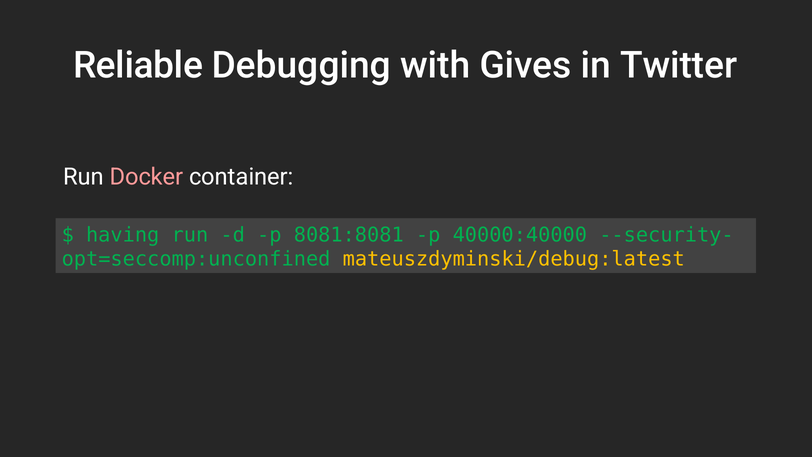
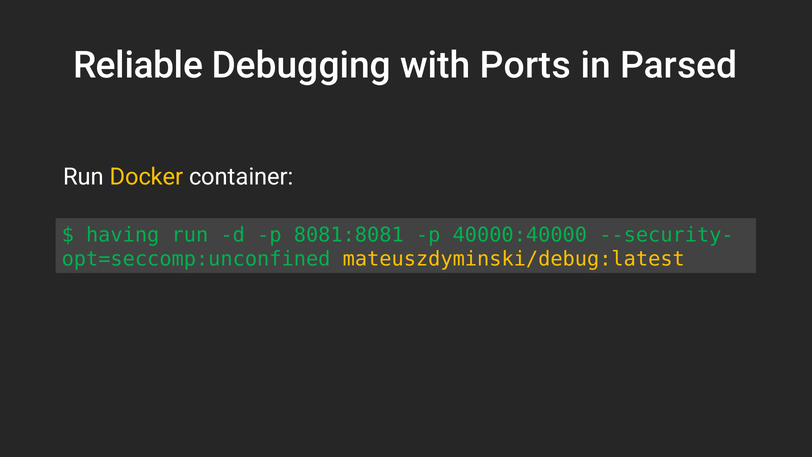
Gives: Gives -> Ports (525, 65)
Twitter: Twitter -> Parsed (679, 65)
Docker colour: pink -> yellow (146, 177)
